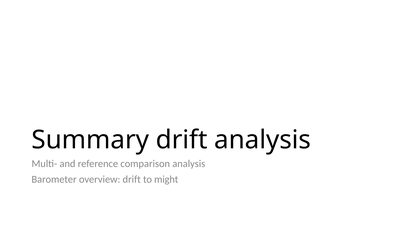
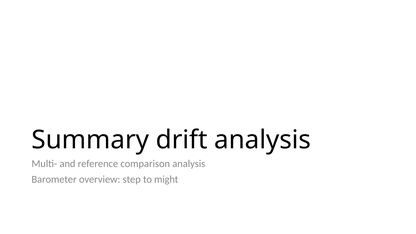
overview drift: drift -> step (132, 179)
